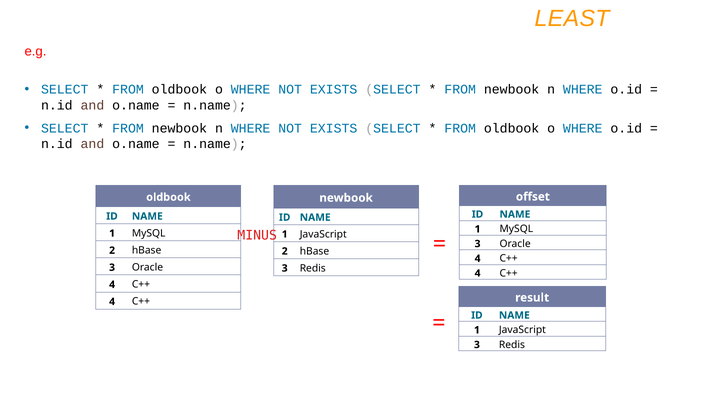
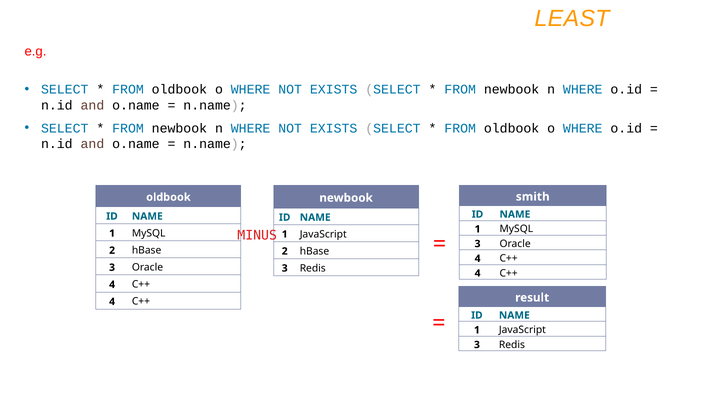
offset: offset -> smith (533, 197)
